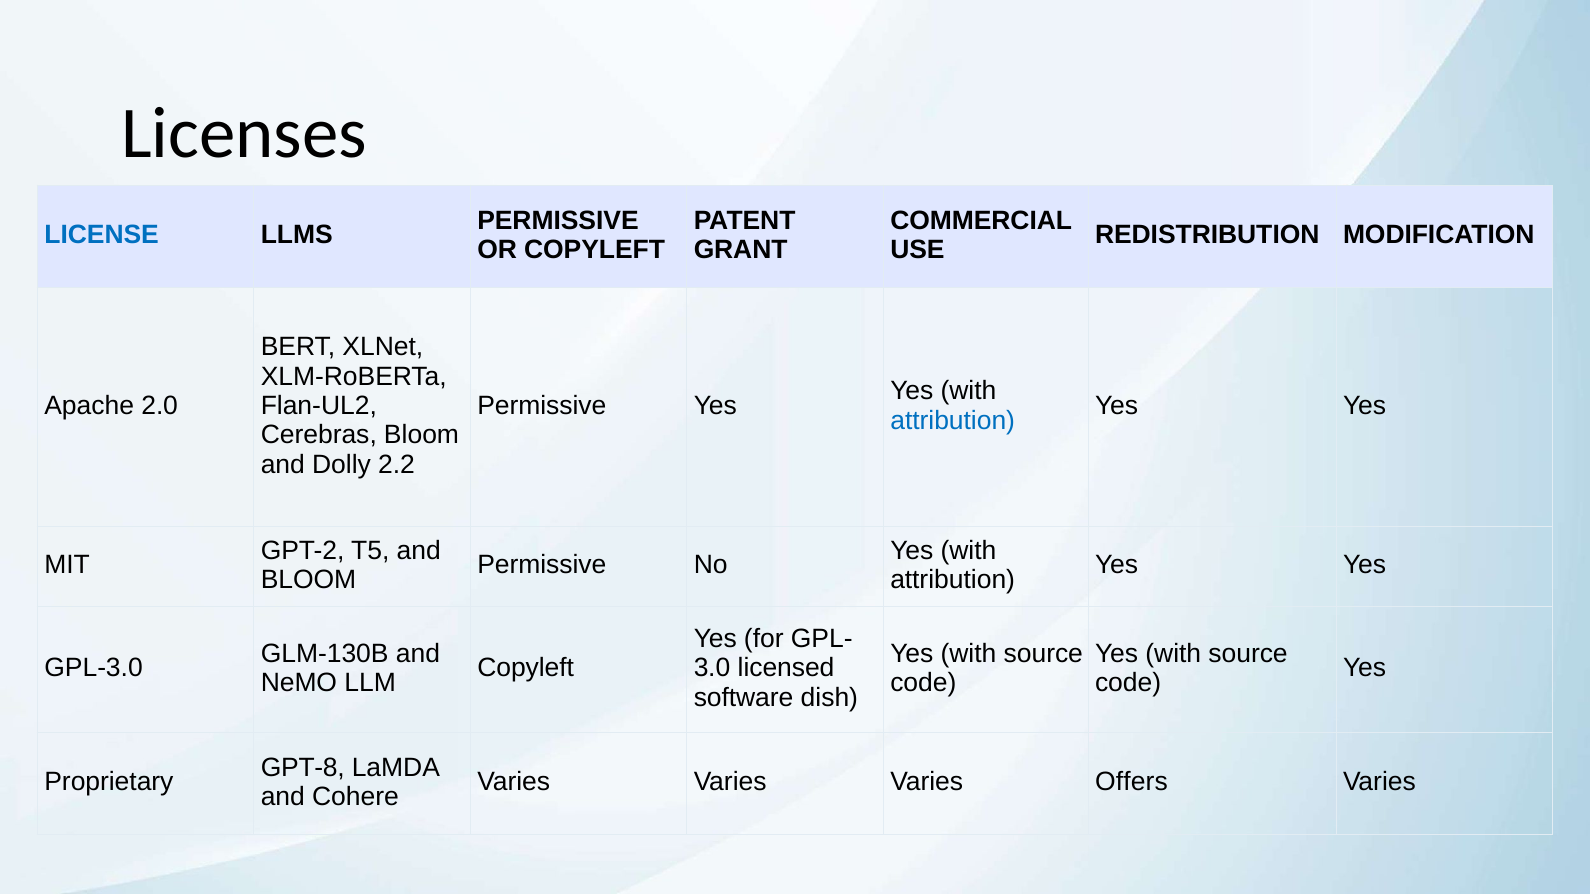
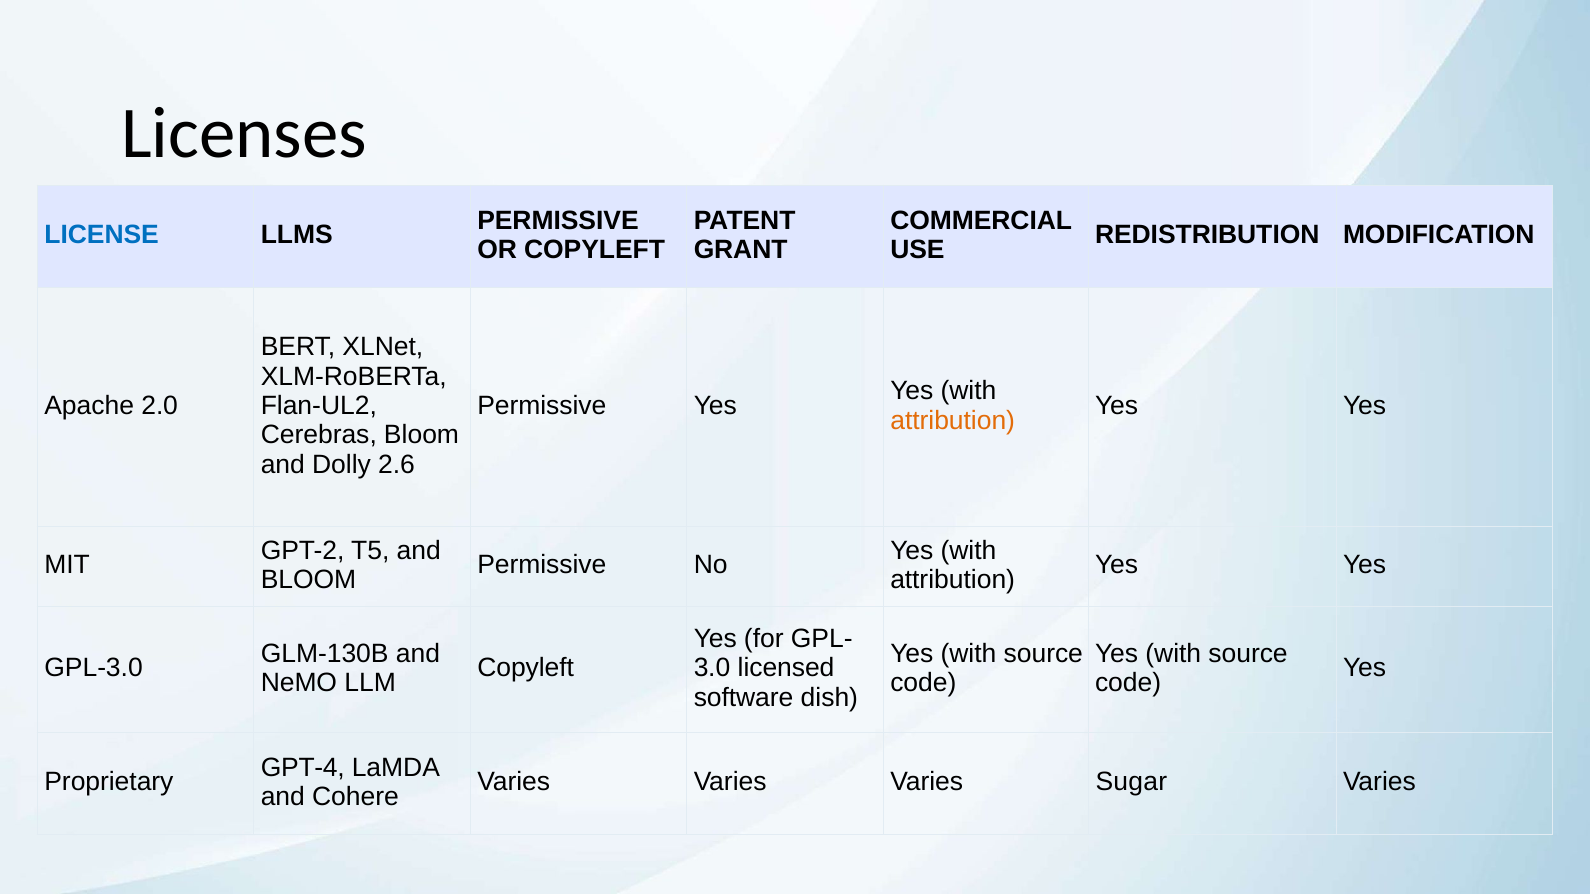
attribution colour: blue -> orange (953, 421)
2.2: 2.2 -> 2.6 (397, 465)
GPT-8: GPT-8 -> GPT-4 (303, 768)
Offers: Offers -> Sugar (1131, 782)
